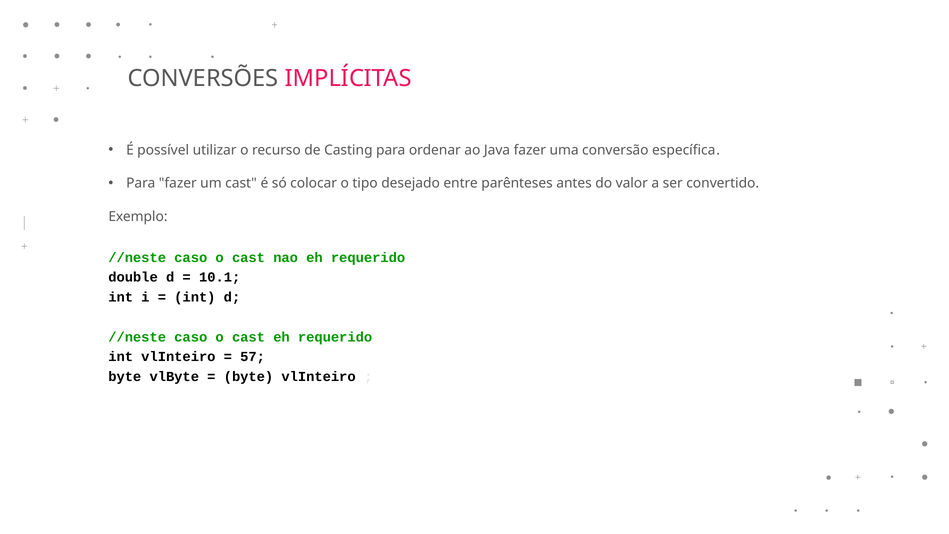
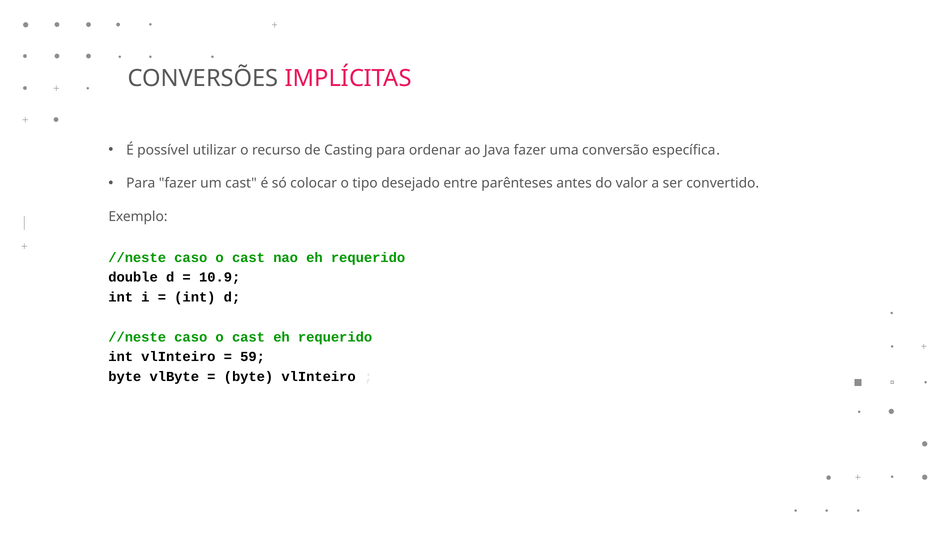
10.1: 10.1 -> 10.9 (220, 278)
57: 57 -> 59 (253, 357)
